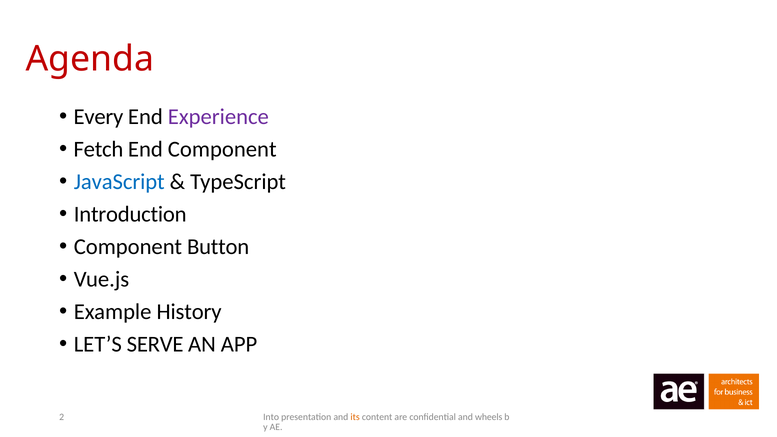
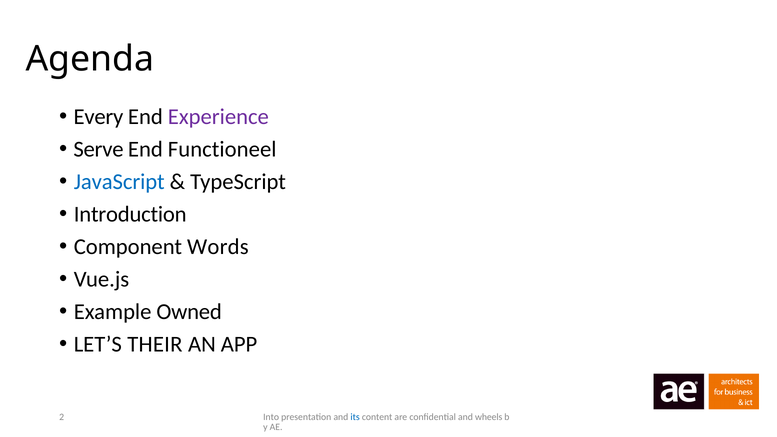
Agenda colour: red -> black (90, 59)
Fetch: Fetch -> Serve (98, 149)
End Component: Component -> Functioneel (222, 149)
Button: Button -> Words (218, 247)
History: History -> Owned (189, 312)
SERVE: SERVE -> THEIR (155, 344)
its colour: orange -> blue (355, 417)
